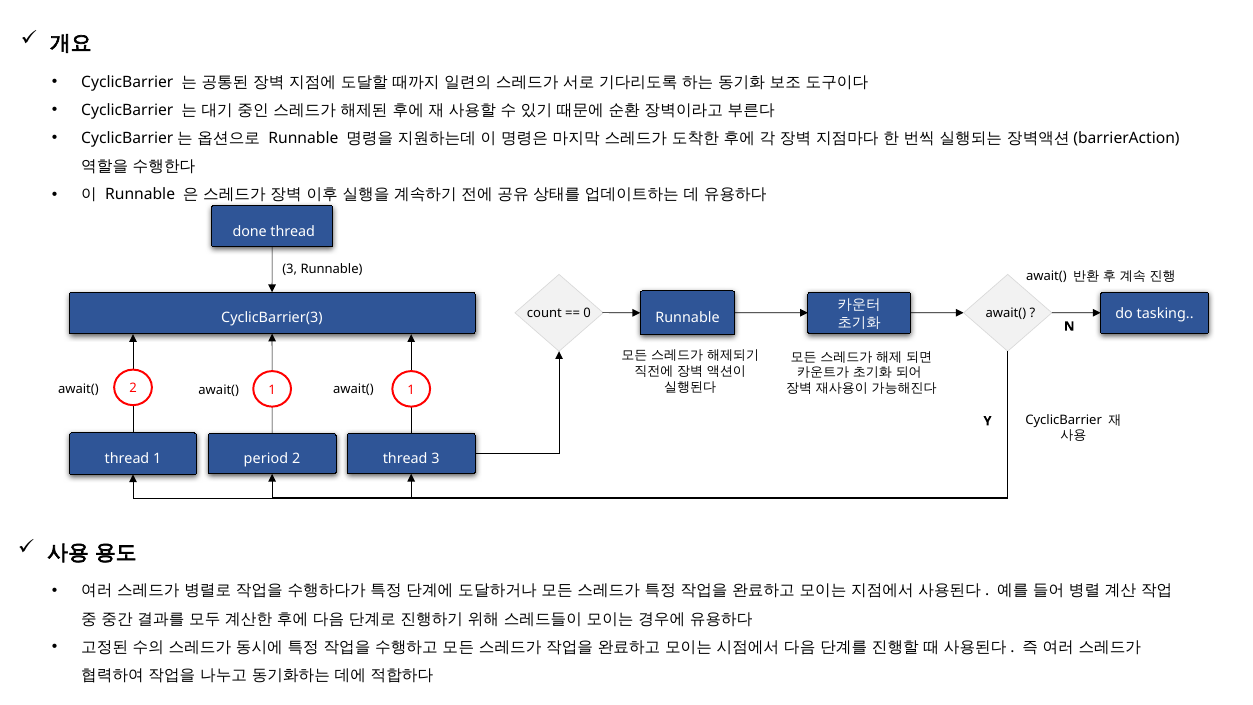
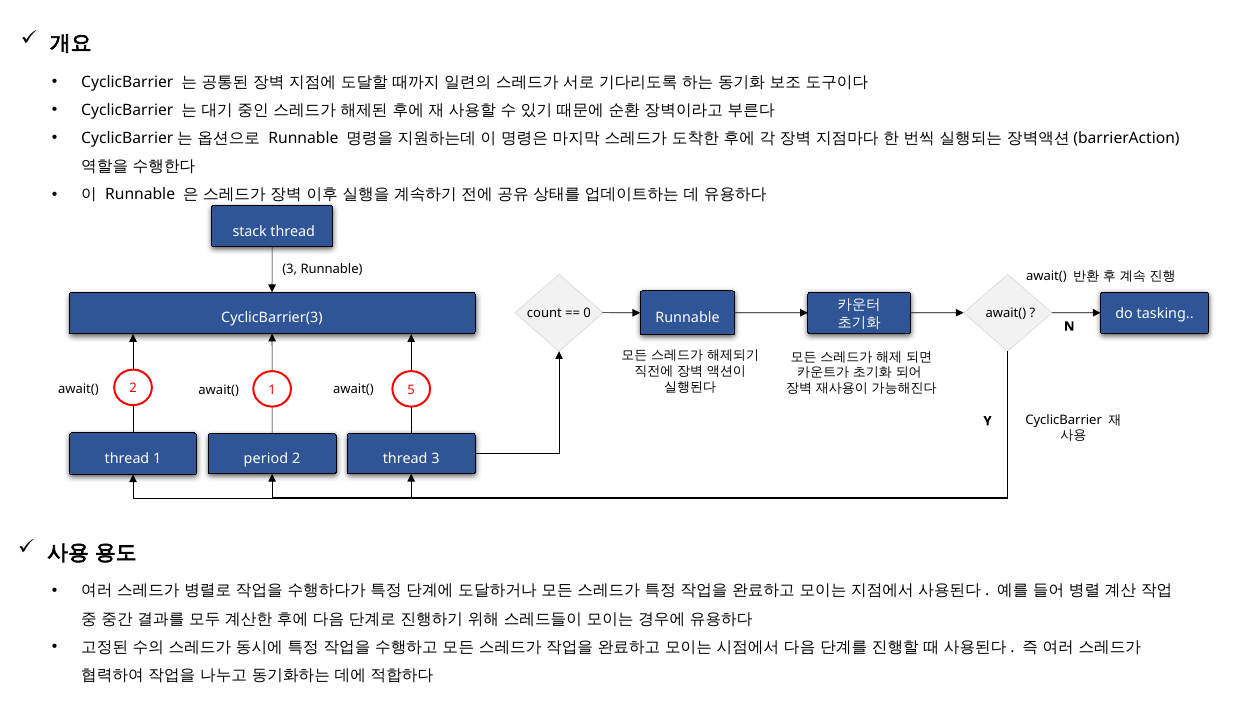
done: done -> stack (250, 231)
1 1: 1 -> 5 (411, 390)
